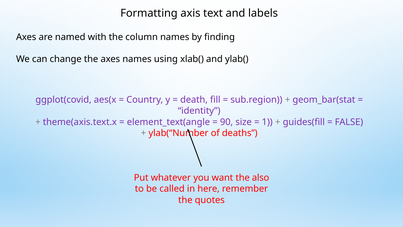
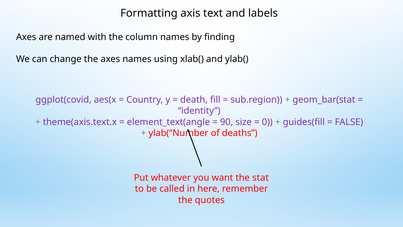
1: 1 -> 0 (267, 122)
also: also -> stat (261, 178)
